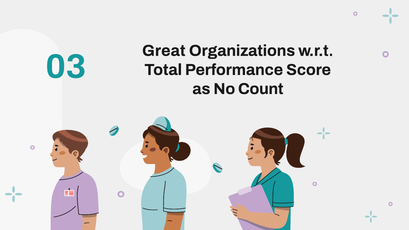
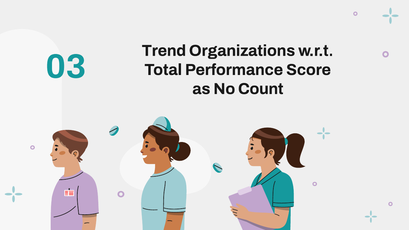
Great: Great -> Trend (164, 51)
